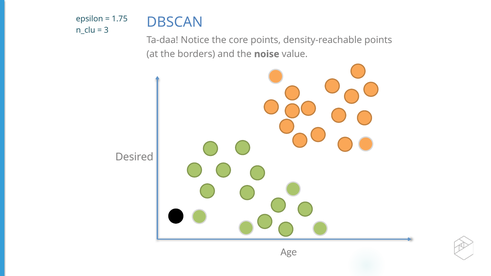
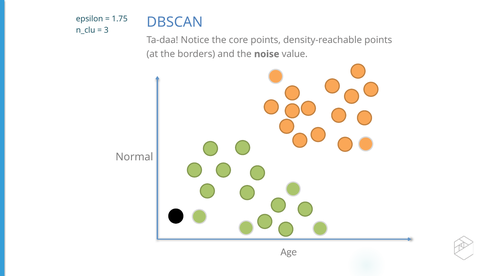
Desired: Desired -> Normal (134, 157)
